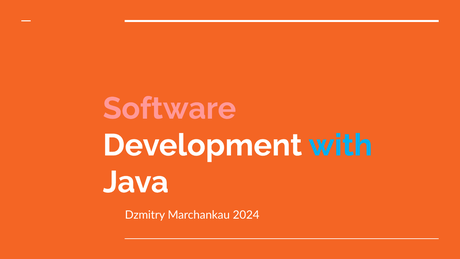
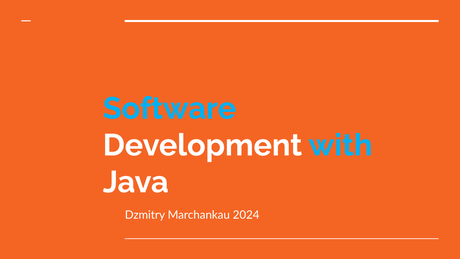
Software colour: pink -> light blue (169, 108)
